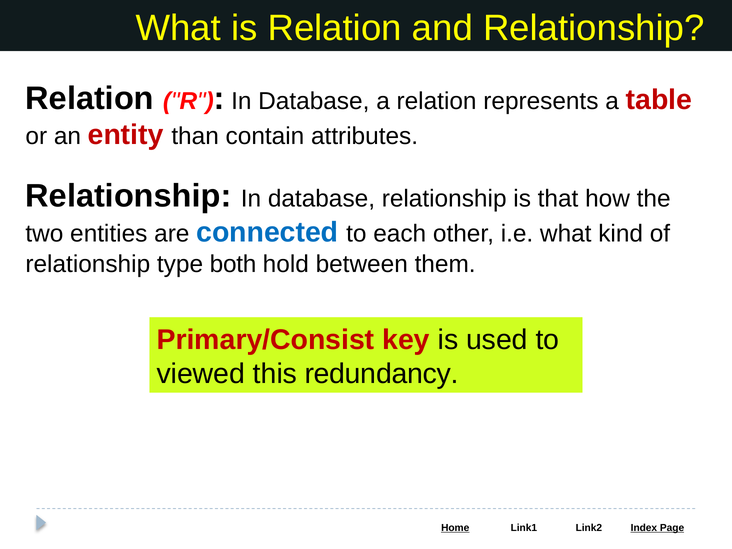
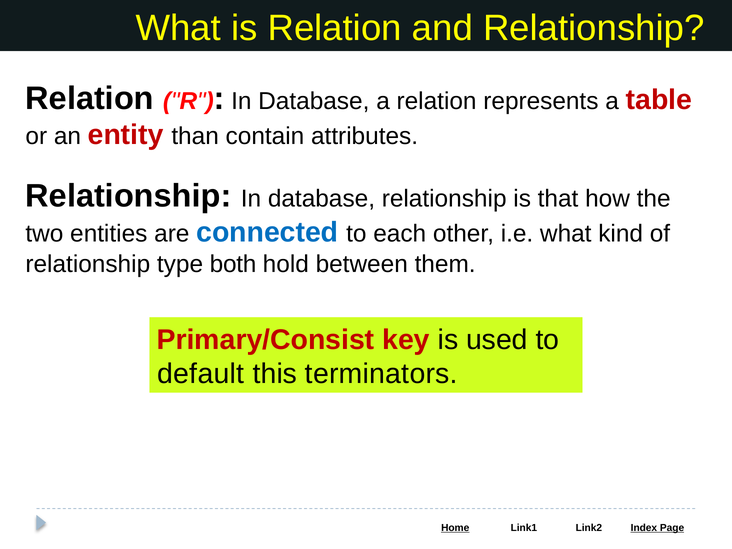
viewed: viewed -> default (201, 374)
redundancy: redundancy -> terminators (381, 374)
